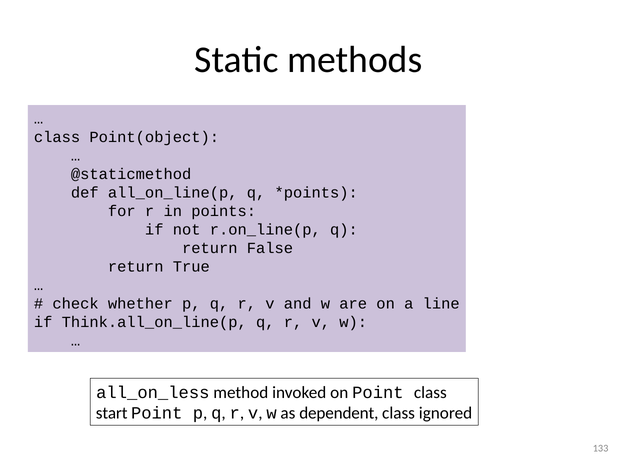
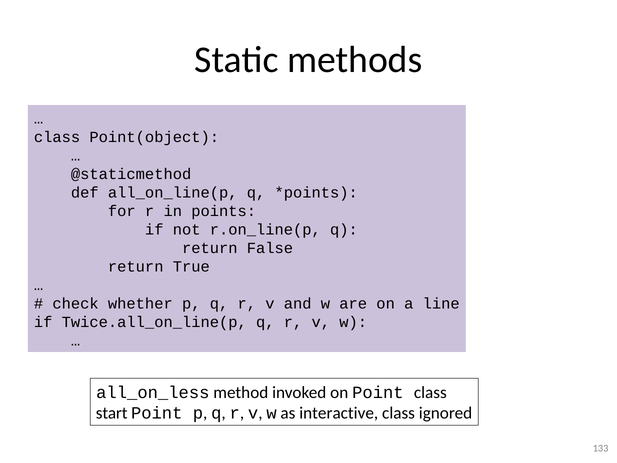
Think.all_on_line(p: Think.all_on_line(p -> Twice.all_on_line(p (154, 322)
dependent: dependent -> interactive (339, 413)
